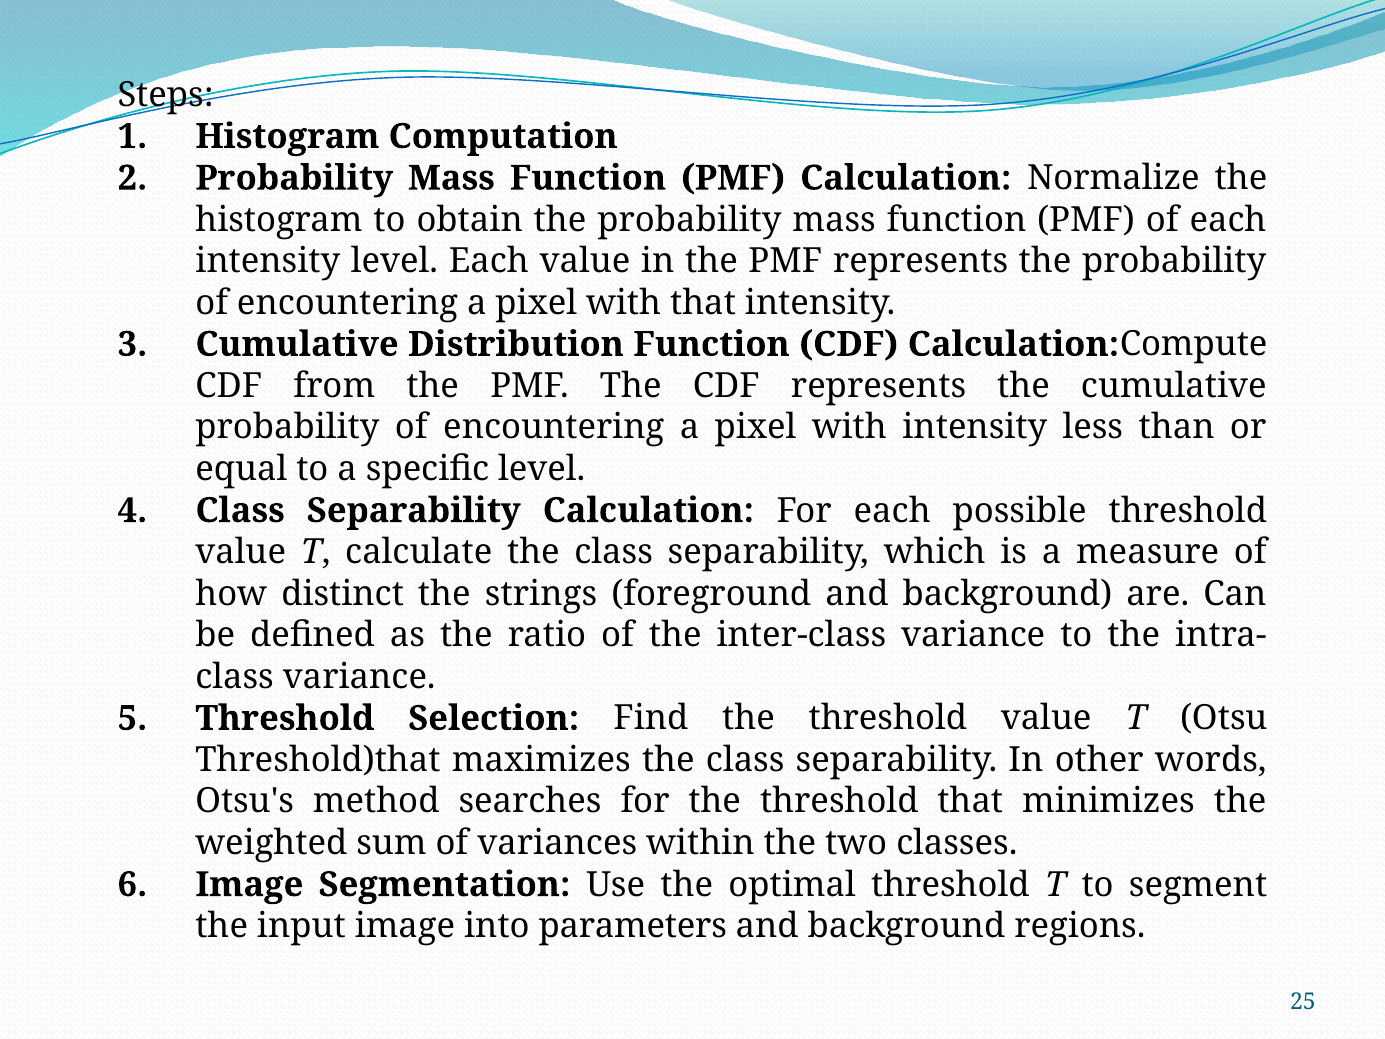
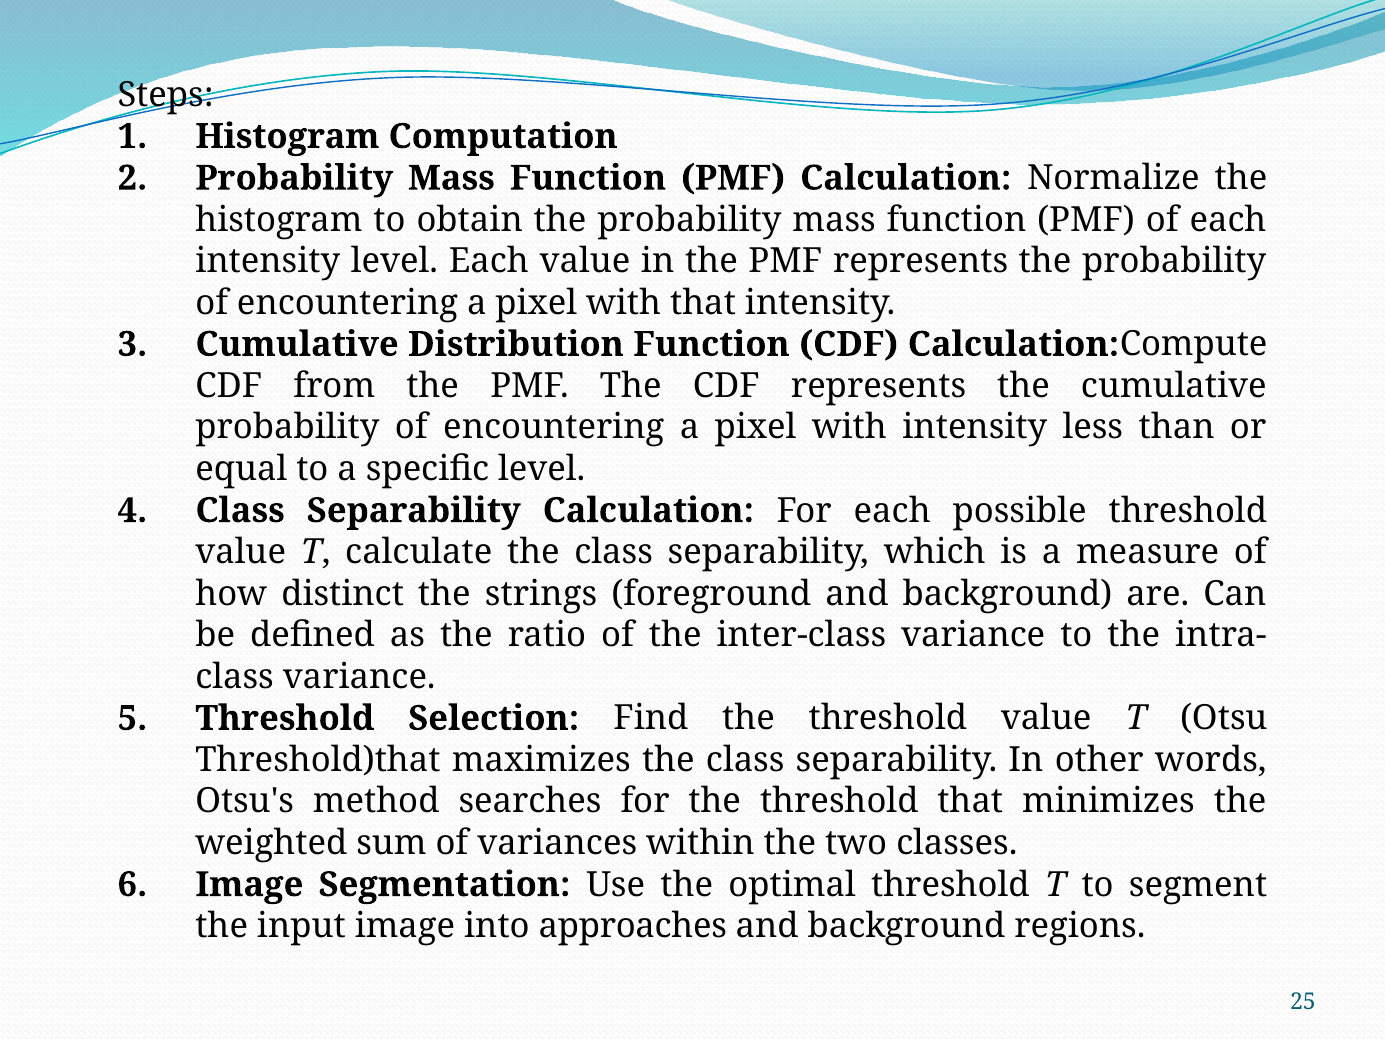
parameters: parameters -> approaches (633, 926)
